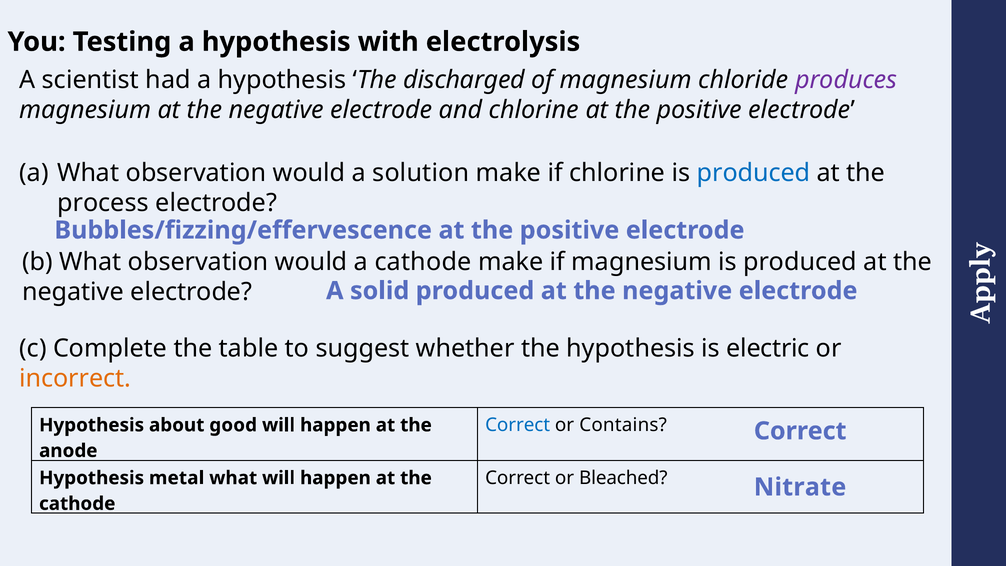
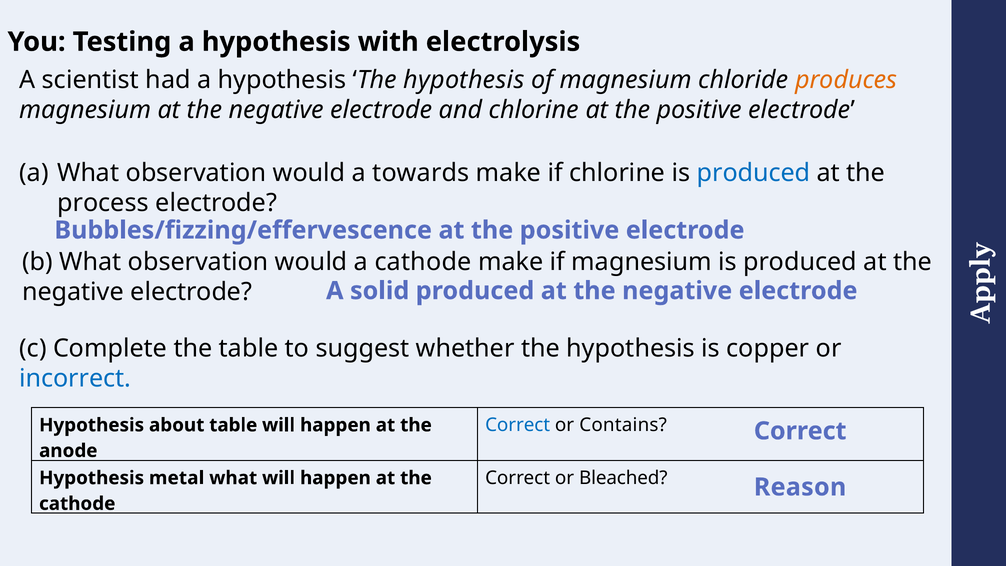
hypothesis The discharged: discharged -> hypothesis (464, 80)
produces colour: purple -> orange (846, 80)
solution: solution -> towards (421, 173)
electric: electric -> copper (768, 348)
incorrect colour: orange -> blue (75, 378)
about good: good -> table (233, 425)
Nitrate: Nitrate -> Reason (800, 487)
